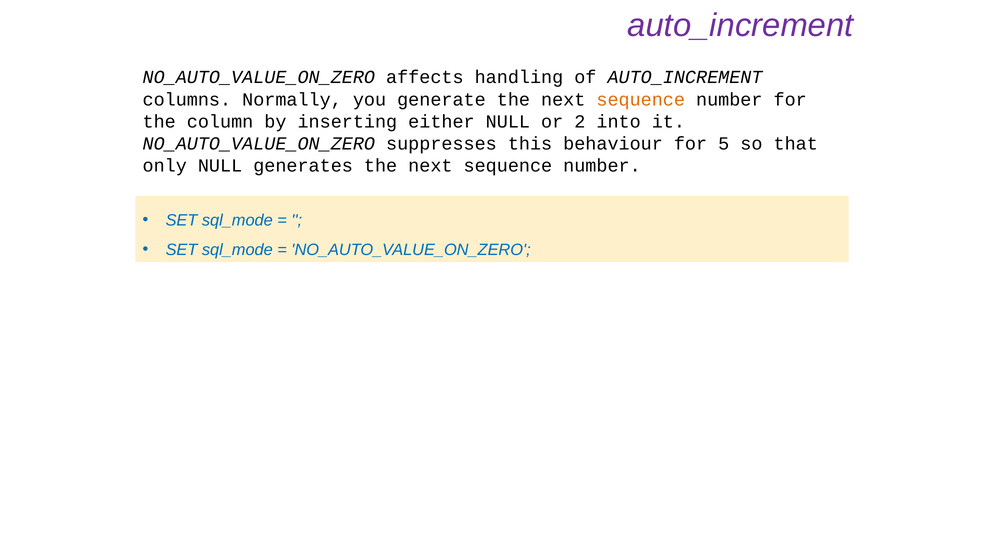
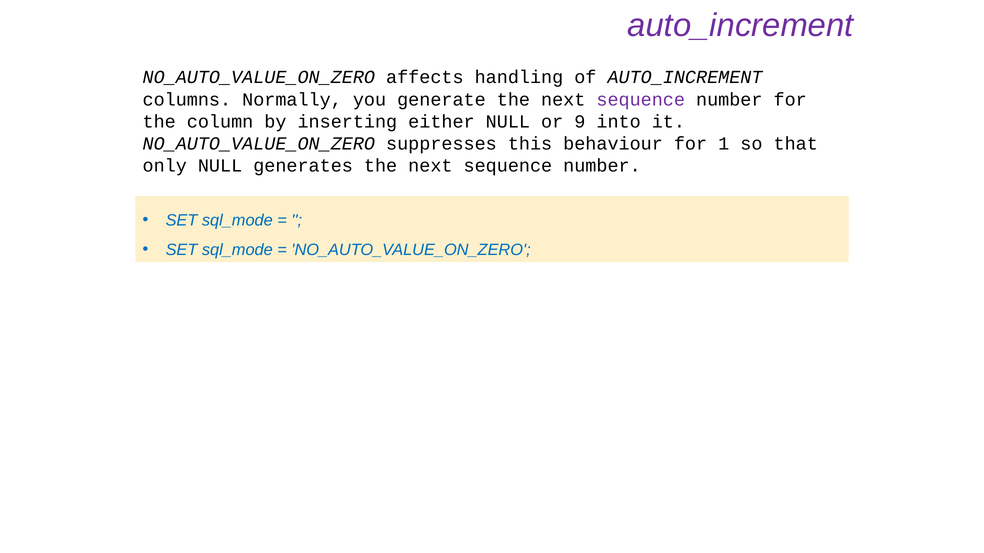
sequence colour: orange -> purple (641, 100)
2: 2 -> 9 (580, 122)
5: 5 -> 1 (724, 144)
